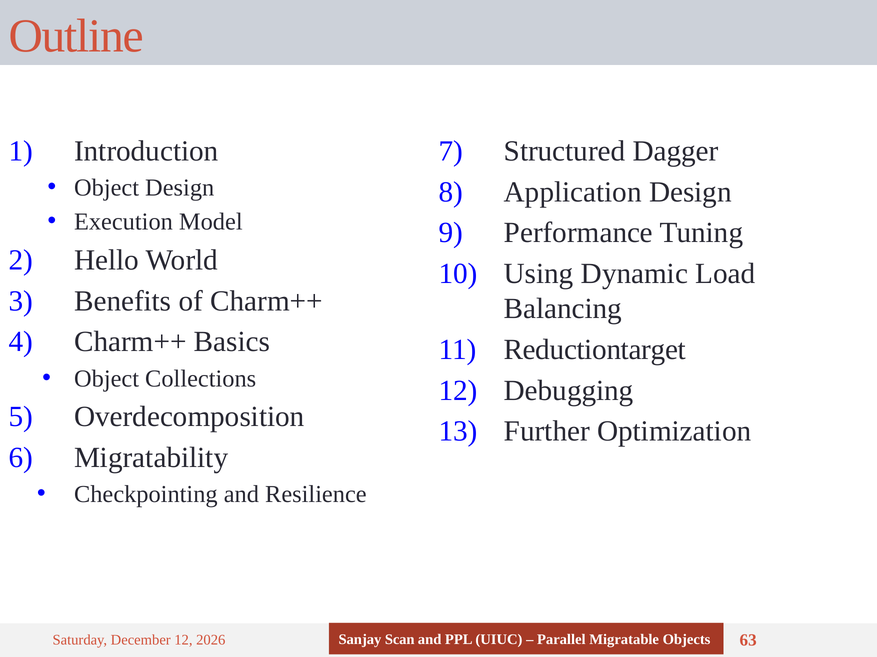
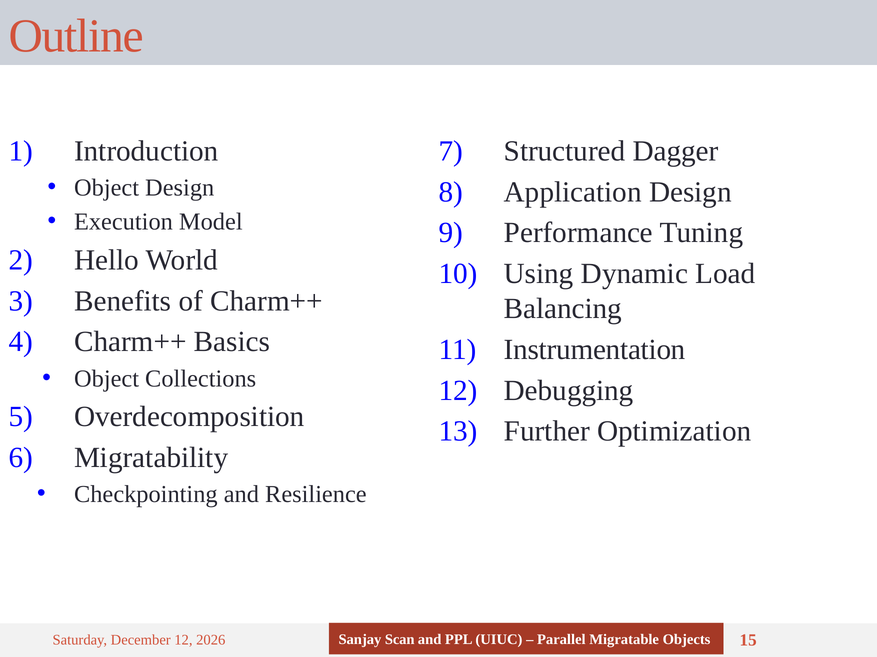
Reductiontarget: Reductiontarget -> Instrumentation (595, 350)
63: 63 -> 15 (748, 641)
